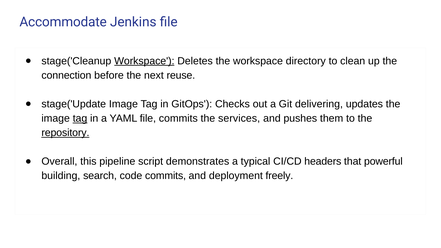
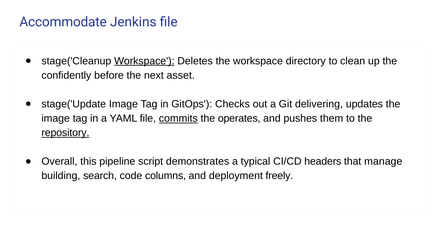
connection: connection -> confidently (66, 75)
reuse: reuse -> asset (181, 75)
tag underline: present -> none (80, 118)
commits underline: none -> present (178, 118)
services: services -> operates (239, 118)
powerful: powerful -> manage (383, 162)
code commits: commits -> columns (166, 176)
